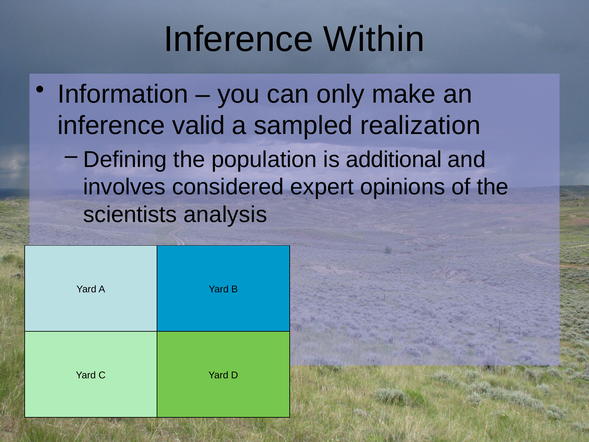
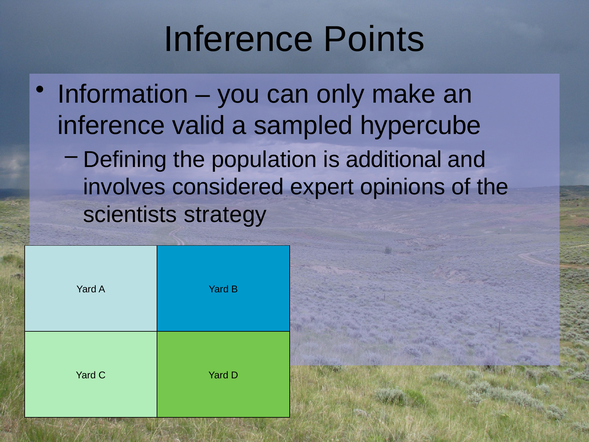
Within: Within -> Points (374, 39)
realization: realization -> hypercube (421, 126)
analysis: analysis -> strategy (225, 214)
